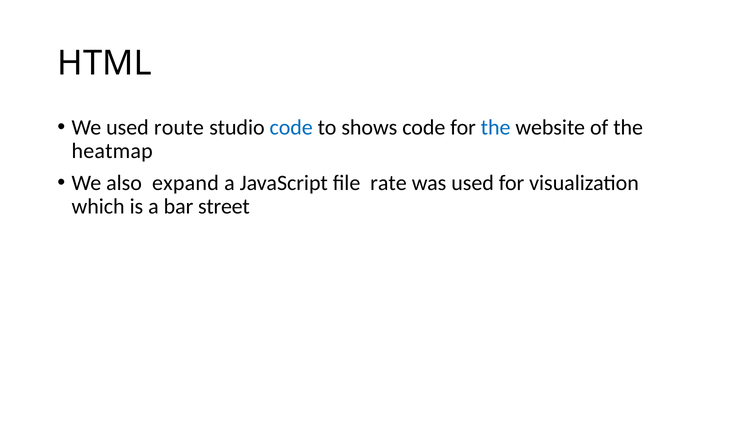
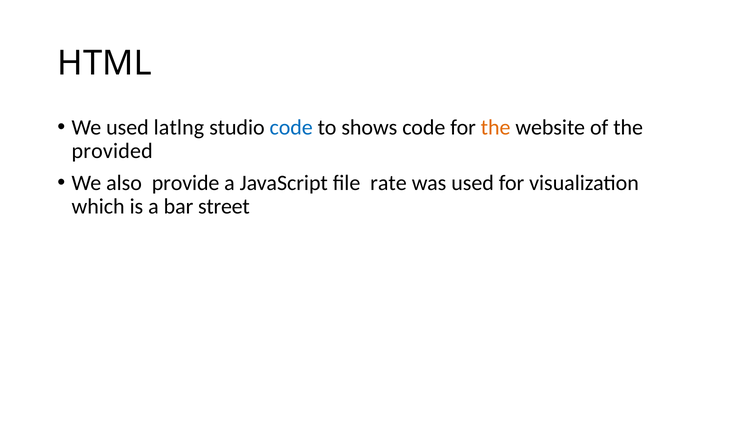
route: route -> latlng (179, 127)
the colour: blue -> orange (496, 127)
heatmap: heatmap -> provided (112, 151)
expand: expand -> provide (186, 183)
